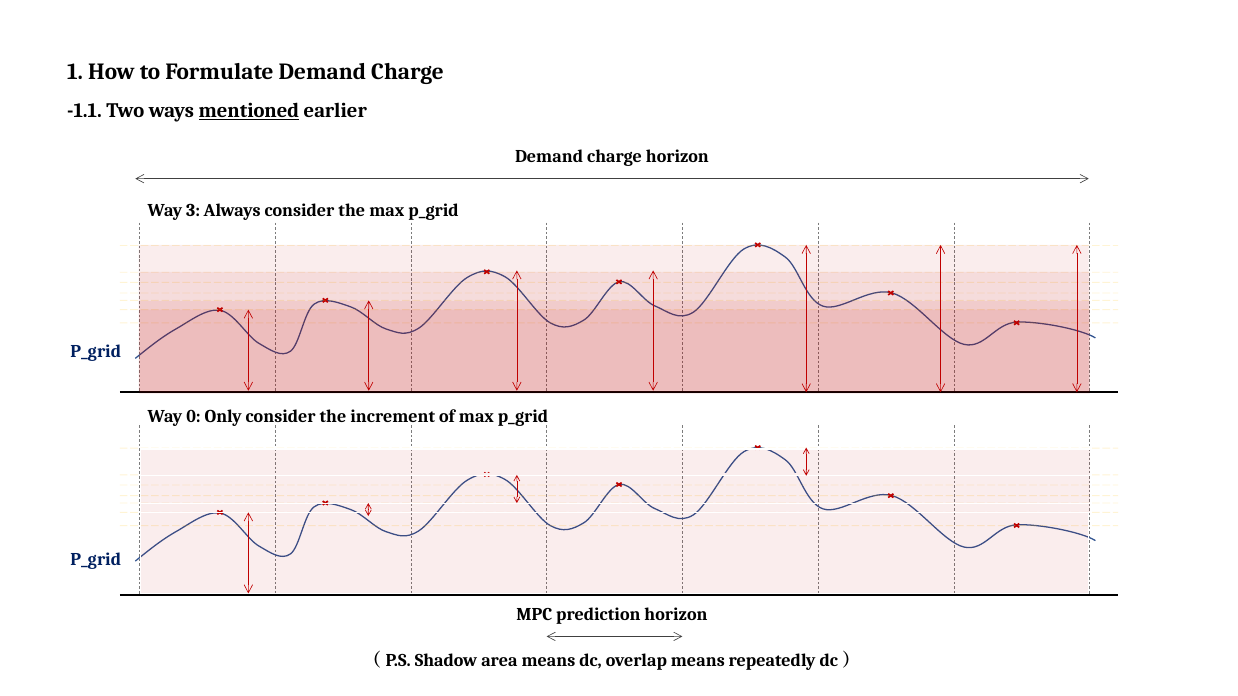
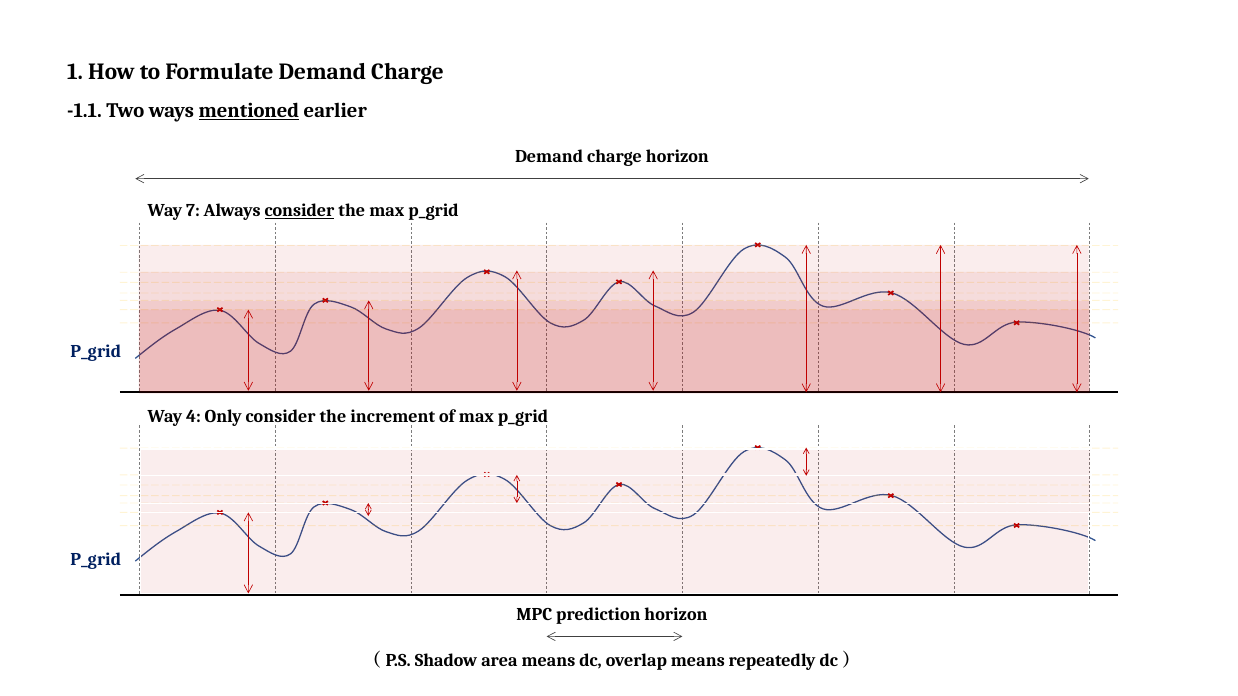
3: 3 -> 7 (193, 211)
consider underline: none -> present (299, 211)
0: 0 -> 4 (194, 417)
